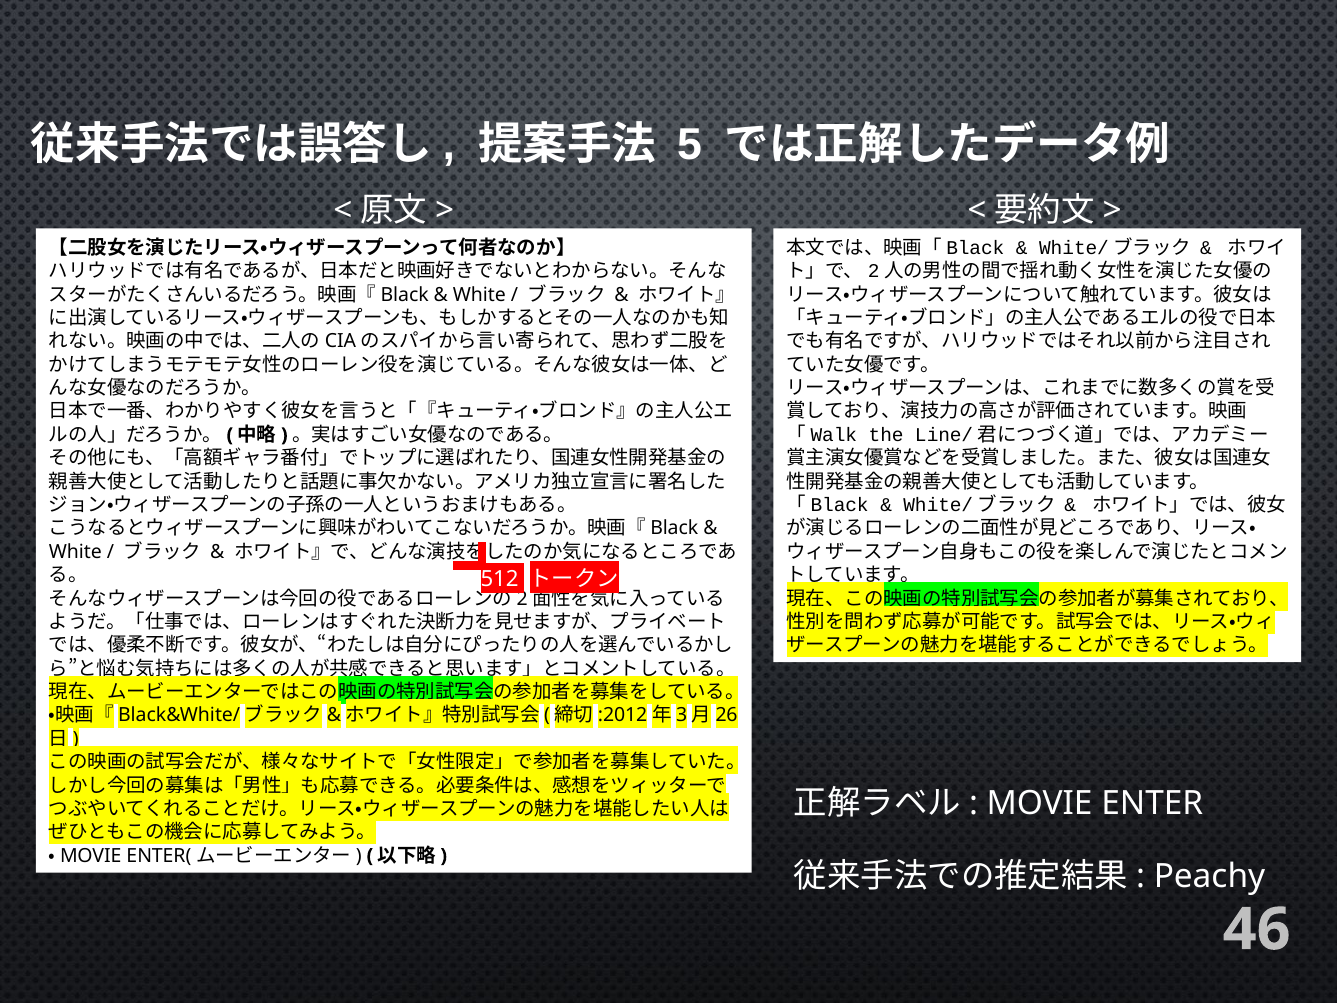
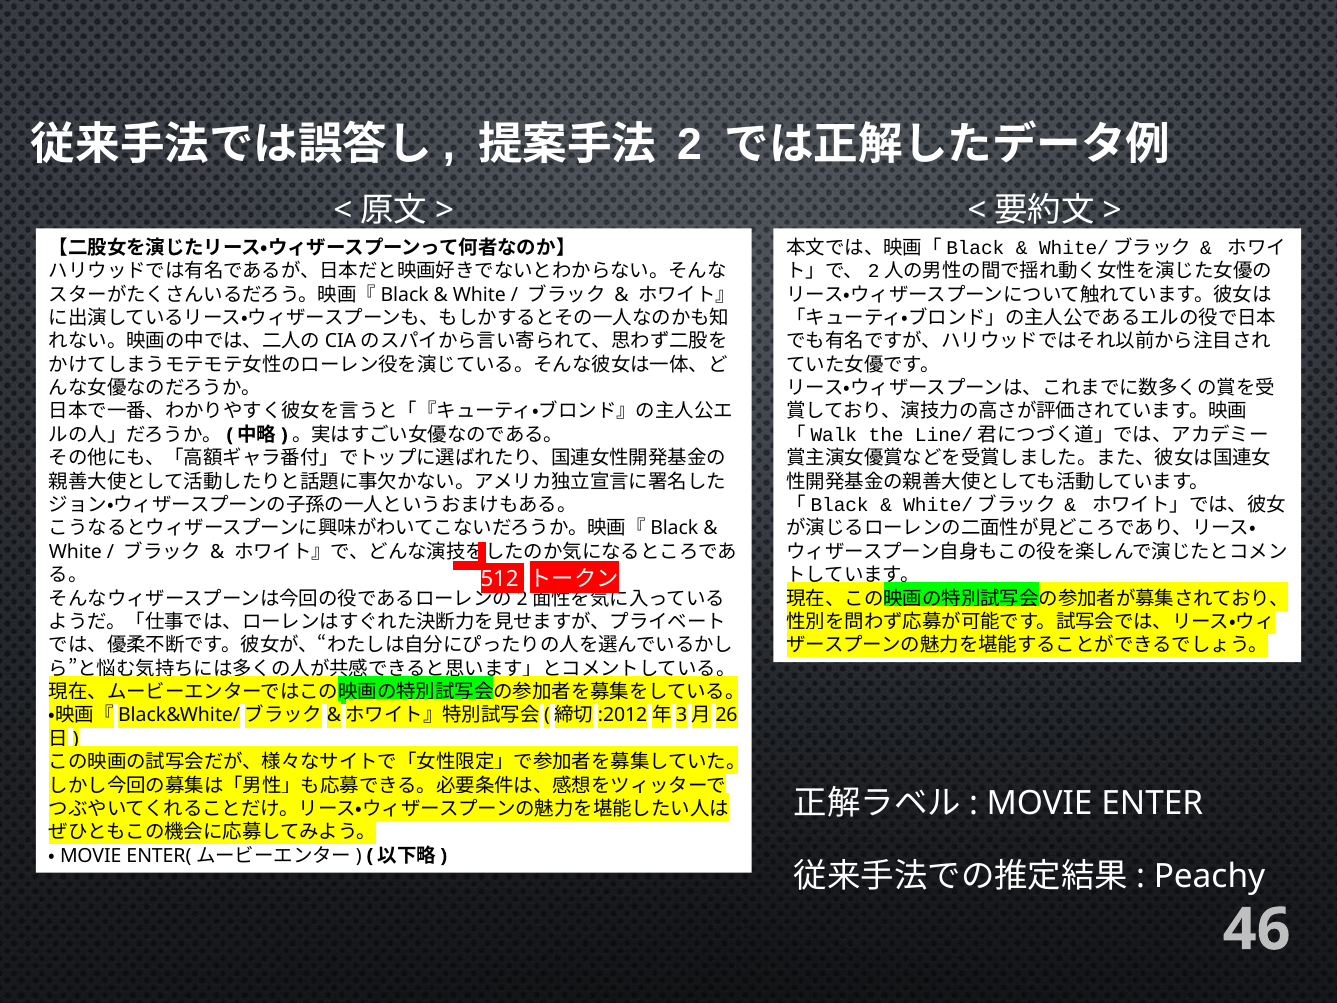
5: 5 -> 2 (689, 145)
